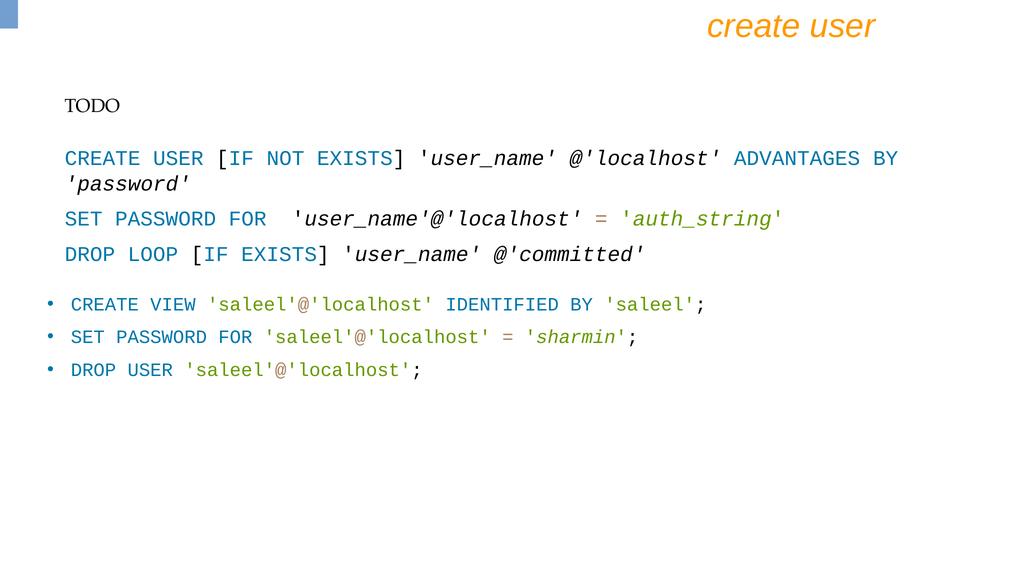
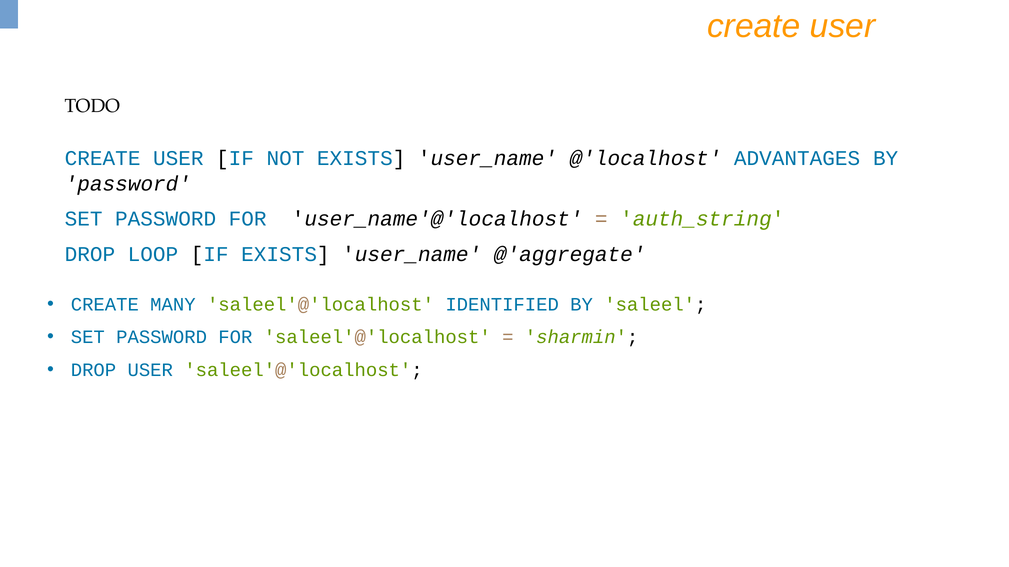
@'committed: @'committed -> @'aggregate (570, 254)
VIEW: VIEW -> MANY (173, 305)
